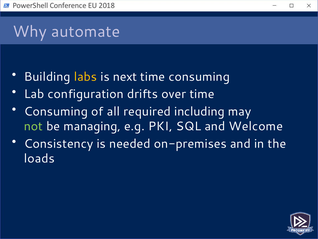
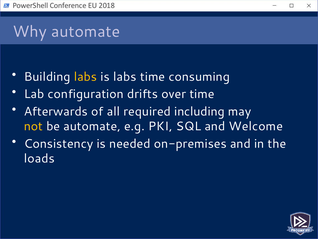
is next: next -> labs (125, 77)
Consuming: Consuming -> Afterwards (56, 111)
not colour: light green -> yellow (33, 126)
be managing: managing -> automate (92, 126)
